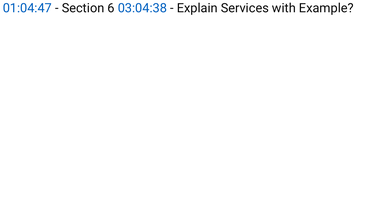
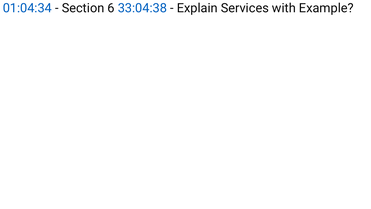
01:04:47: 01:04:47 -> 01:04:34 (27, 8)
03:04:38: 03:04:38 -> 33:04:38 (142, 8)
